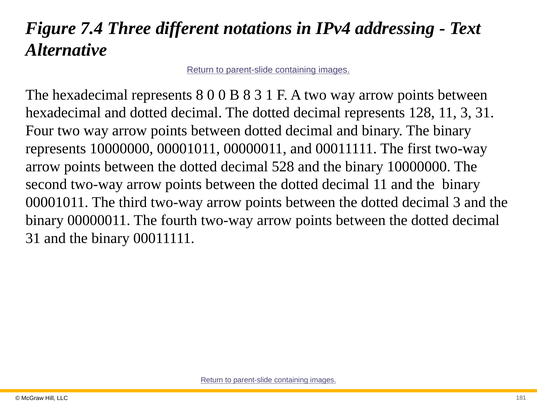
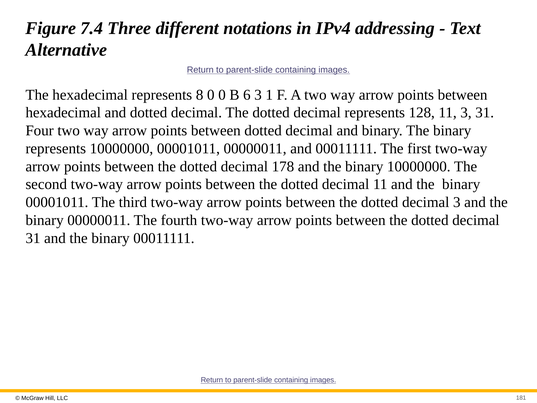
B 8: 8 -> 6 (247, 95)
528: 528 -> 178 (283, 166)
